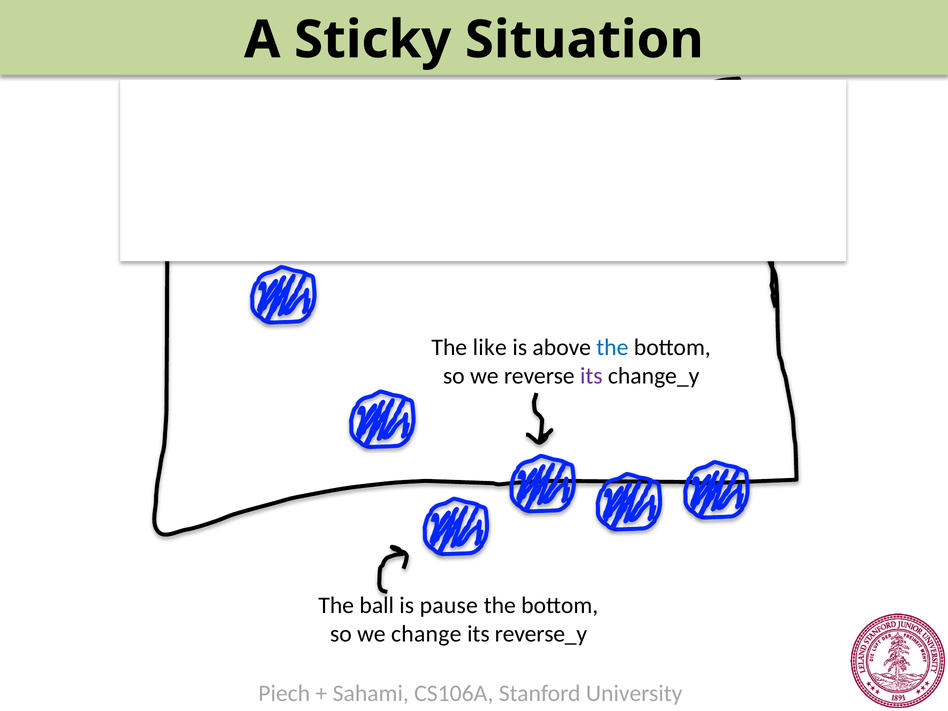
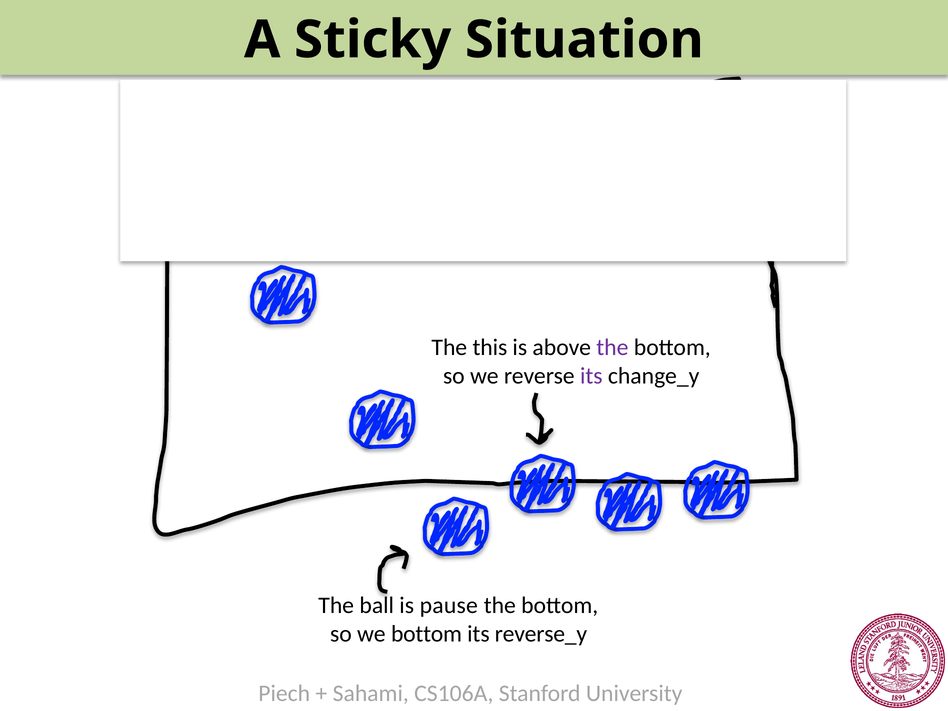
The like: like -> this (490, 347)
the colour: blue -> purple (612, 347)
we change: change -> bottom (426, 634)
